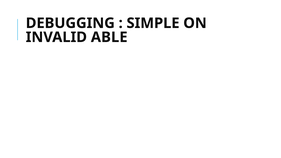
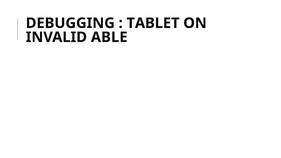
SIMPLE: SIMPLE -> TABLET (153, 23)
